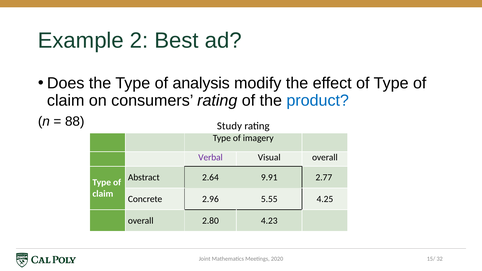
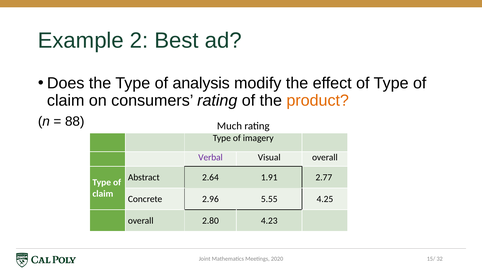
product colour: blue -> orange (318, 101)
Study: Study -> Much (229, 126)
9.91: 9.91 -> 1.91 (269, 177)
